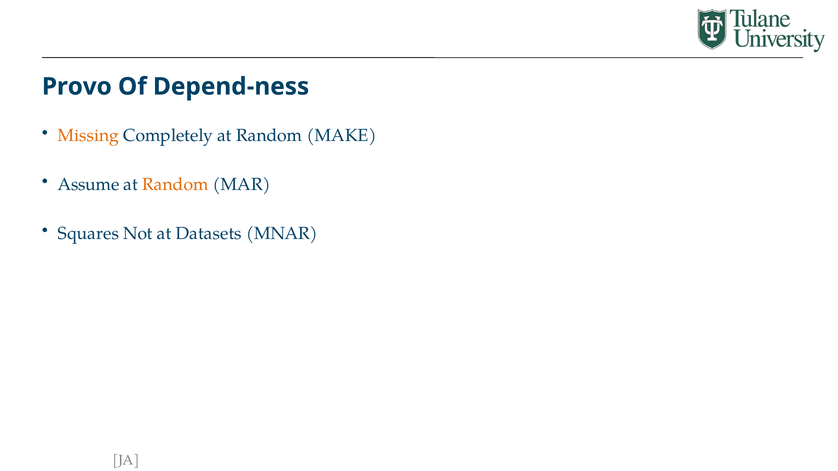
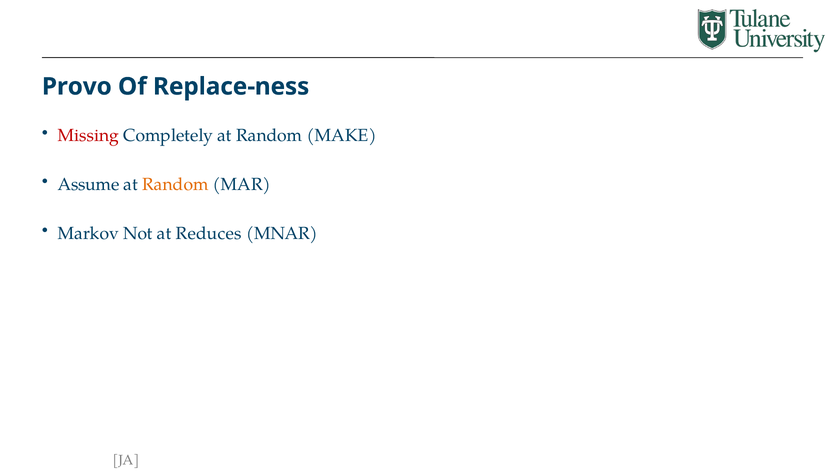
Depend-ness: Depend-ness -> Replace-ness (231, 87)
Missing colour: orange -> red (88, 136)
Squares: Squares -> Markov (88, 233)
Datasets: Datasets -> Reduces (209, 233)
